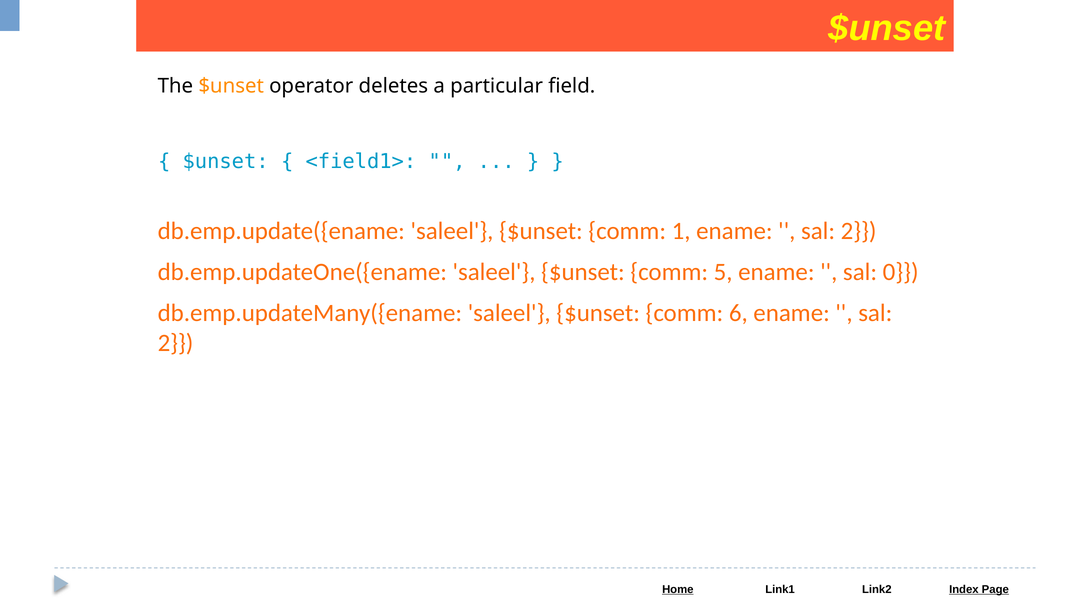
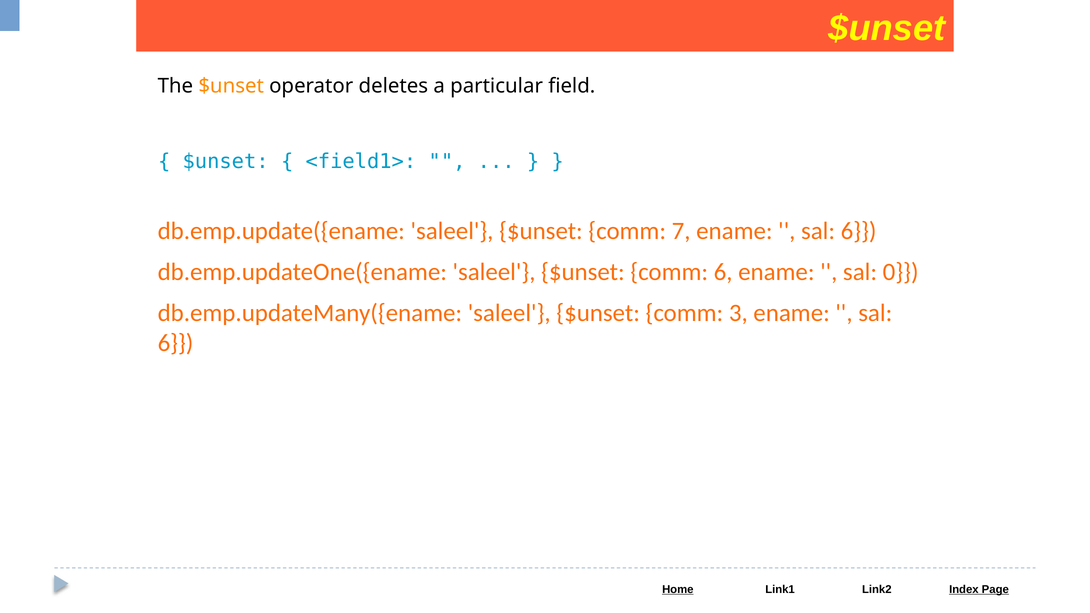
1: 1 -> 7 (681, 231)
2: 2 -> 6 (859, 231)
comm 5: 5 -> 6 (723, 272)
6: 6 -> 3 (738, 313)
2: 2 -> 6 (176, 343)
